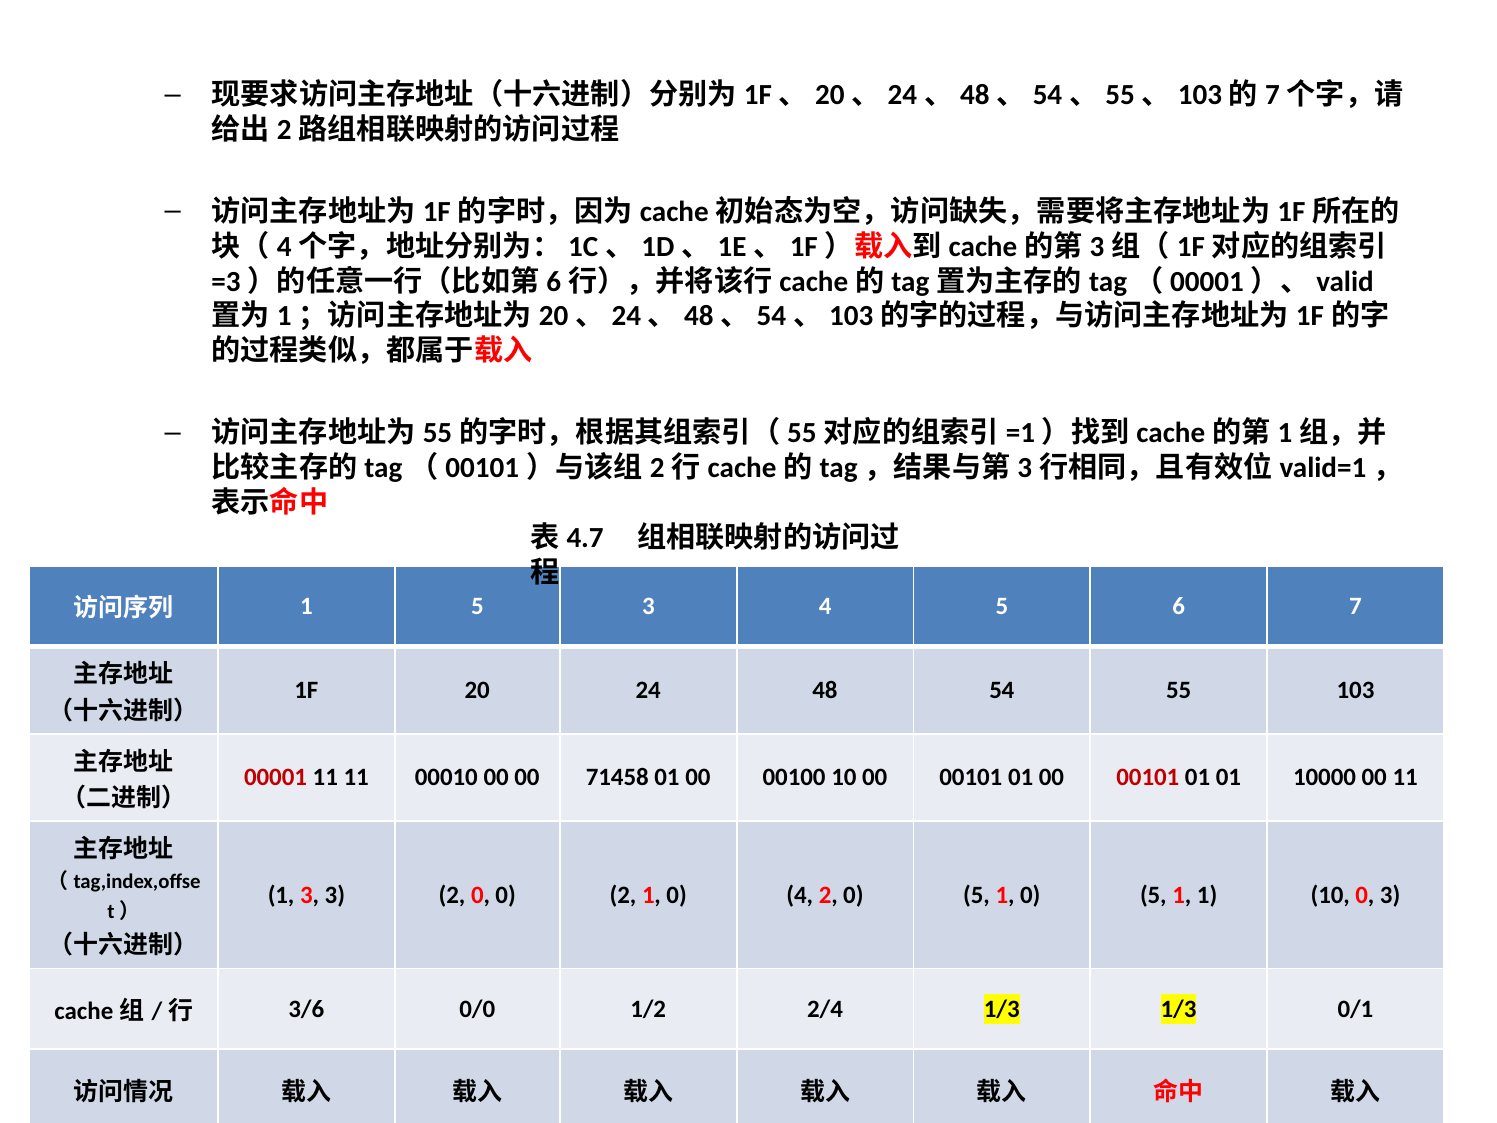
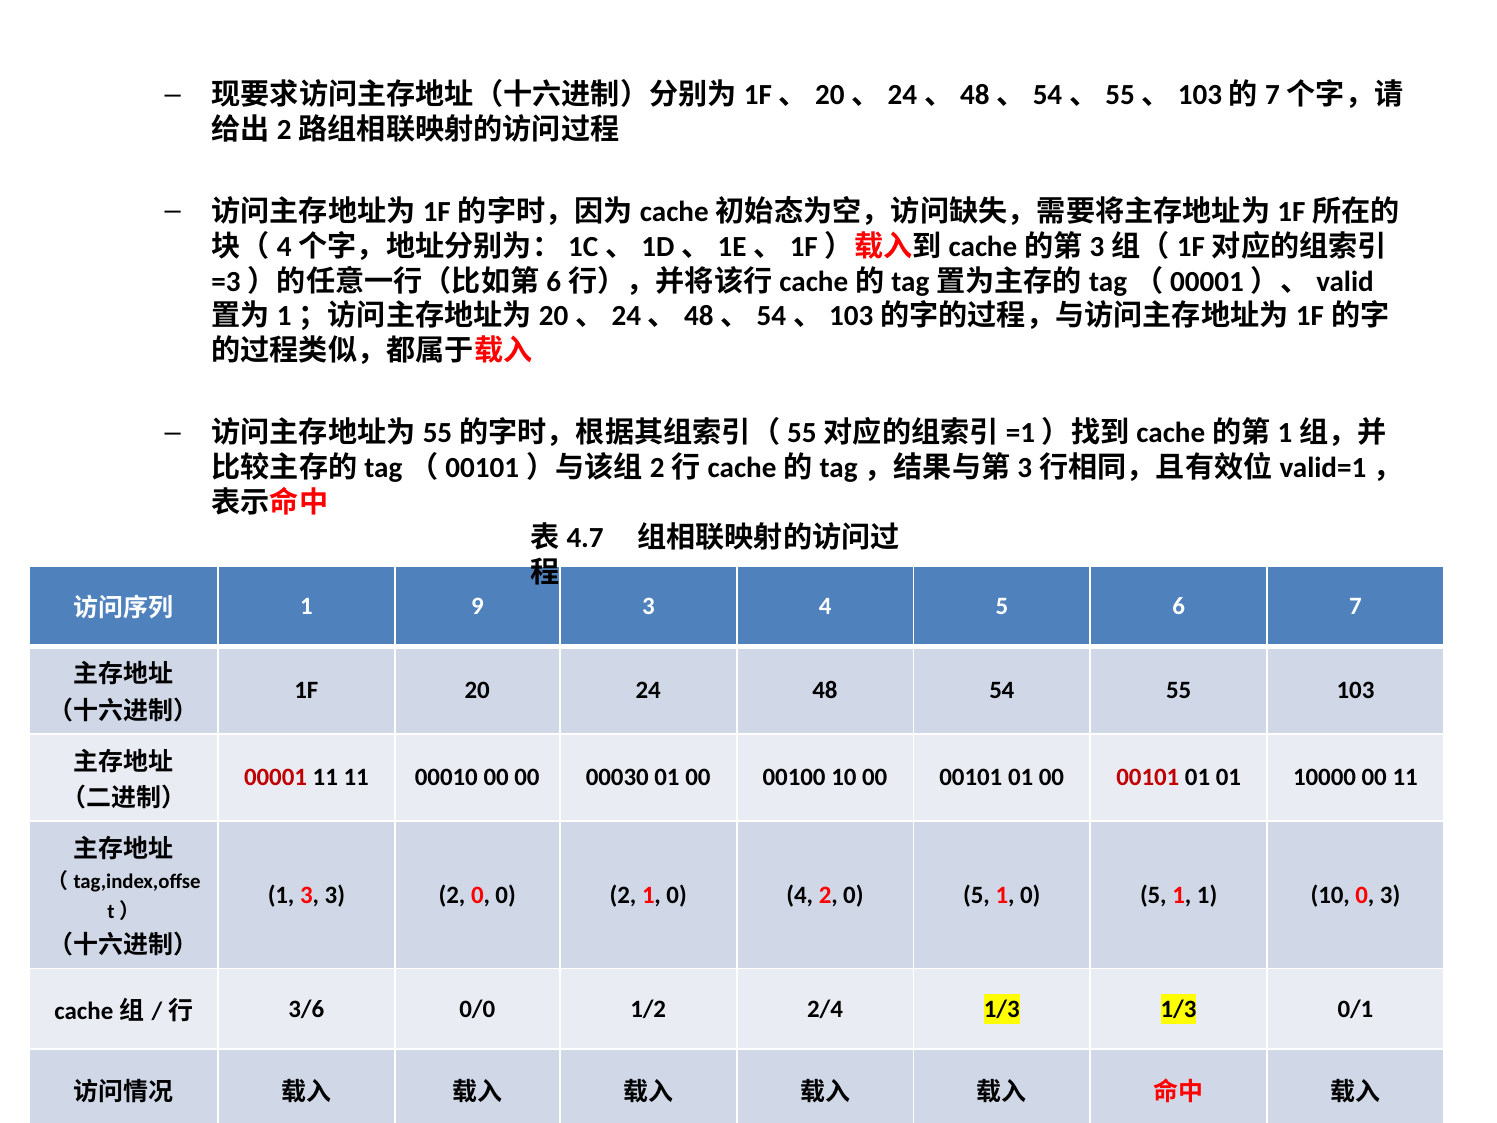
1 5: 5 -> 9 (477, 606)
71458: 71458 -> 00030 (617, 778)
